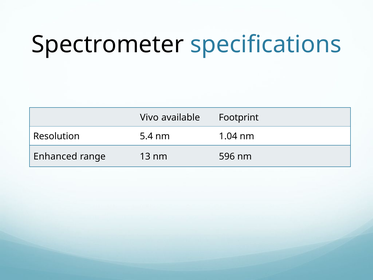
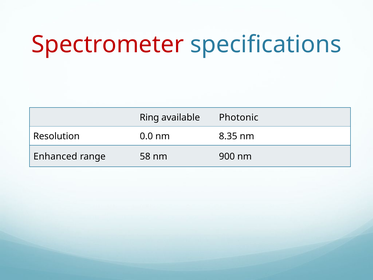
Spectrometer colour: black -> red (108, 44)
Vivo: Vivo -> Ring (149, 117)
Footprint: Footprint -> Photonic (239, 117)
5.4: 5.4 -> 0.0 (146, 136)
1.04: 1.04 -> 8.35 (228, 136)
13: 13 -> 58 (145, 156)
596: 596 -> 900 (227, 156)
